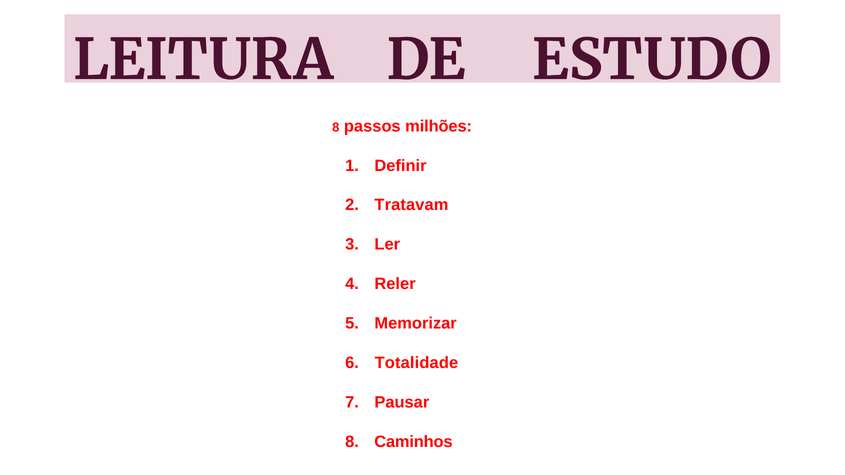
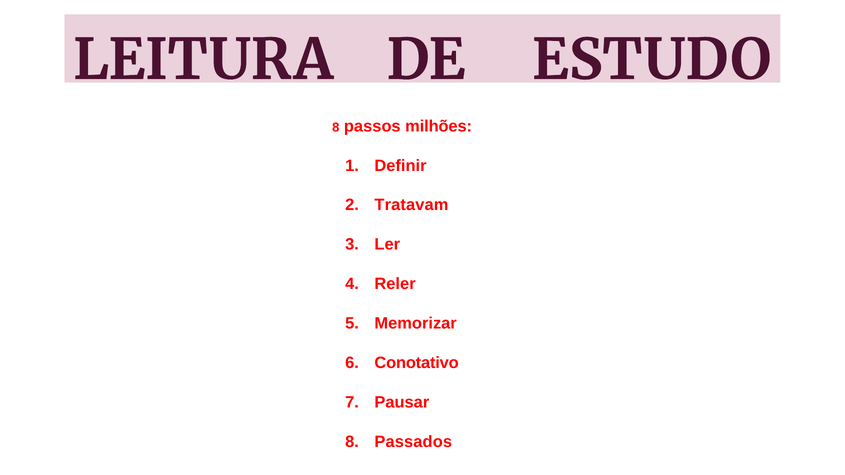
Totalidade: Totalidade -> Conotativo (417, 363)
Caminhos: Caminhos -> Passados (413, 442)
